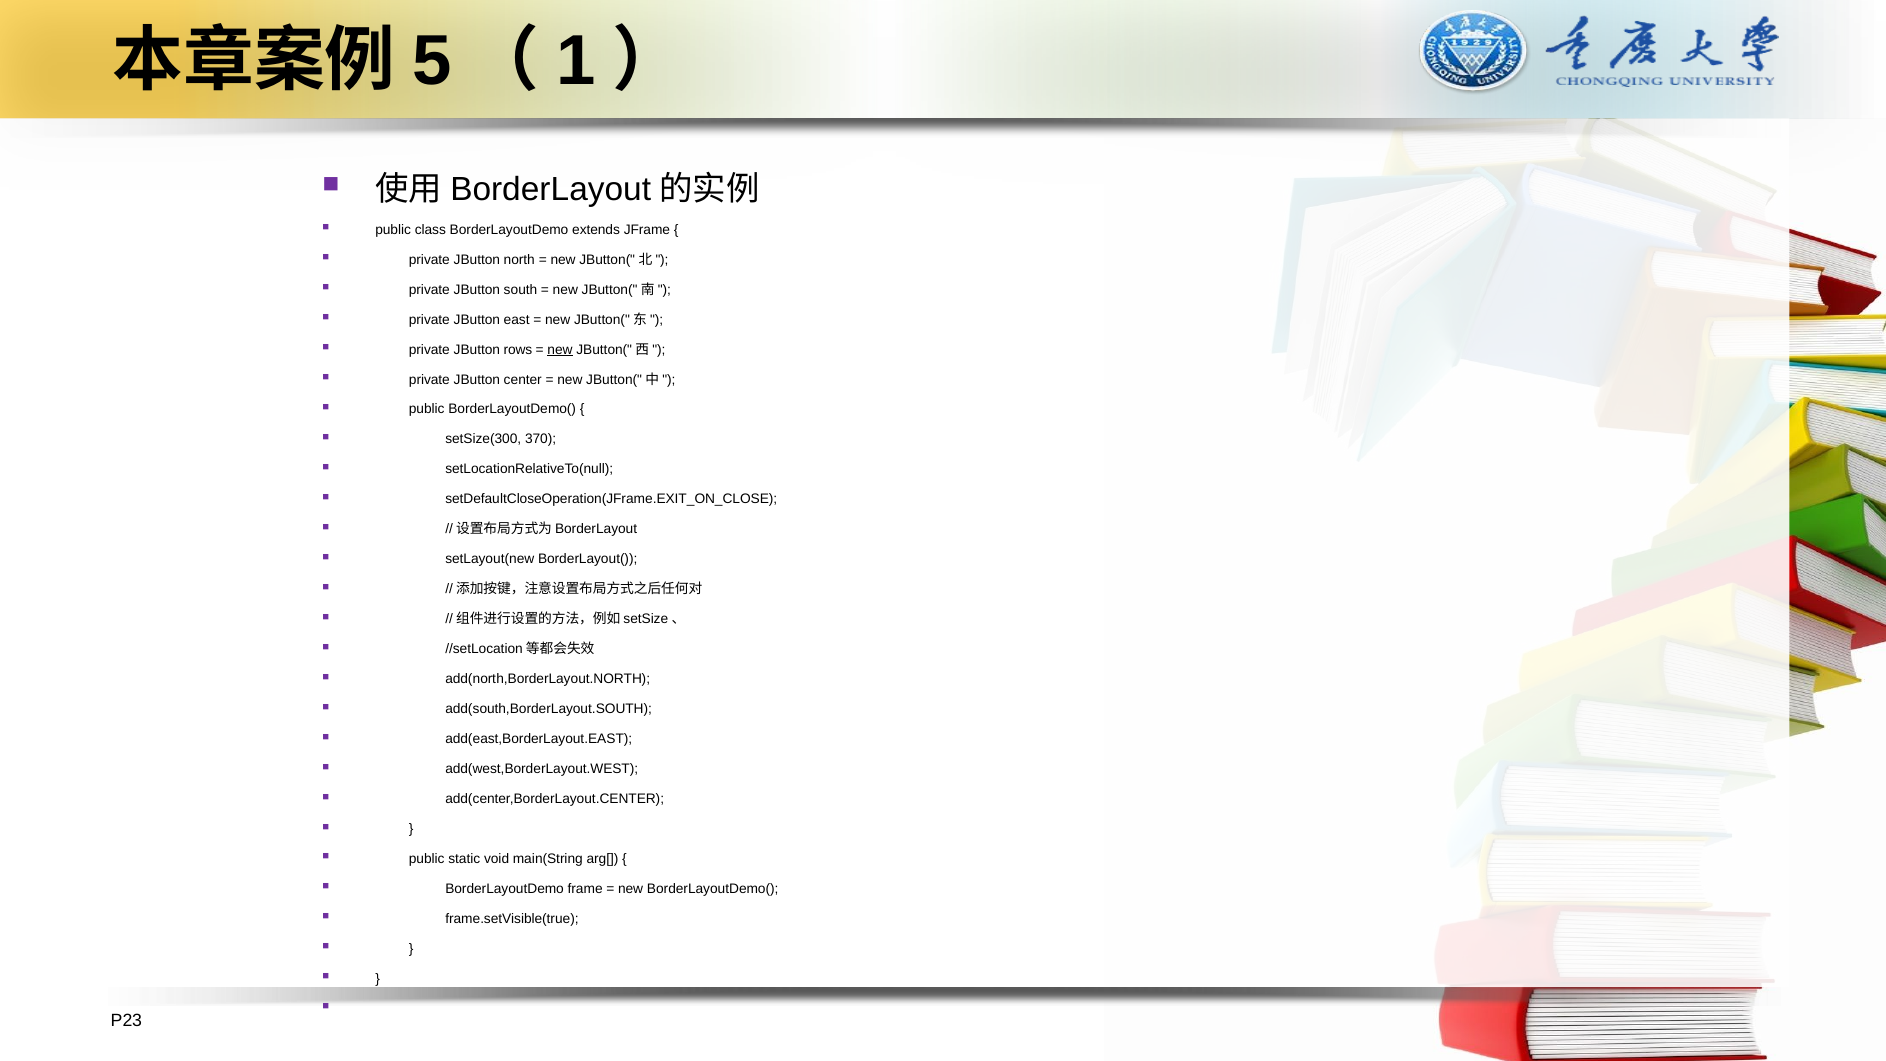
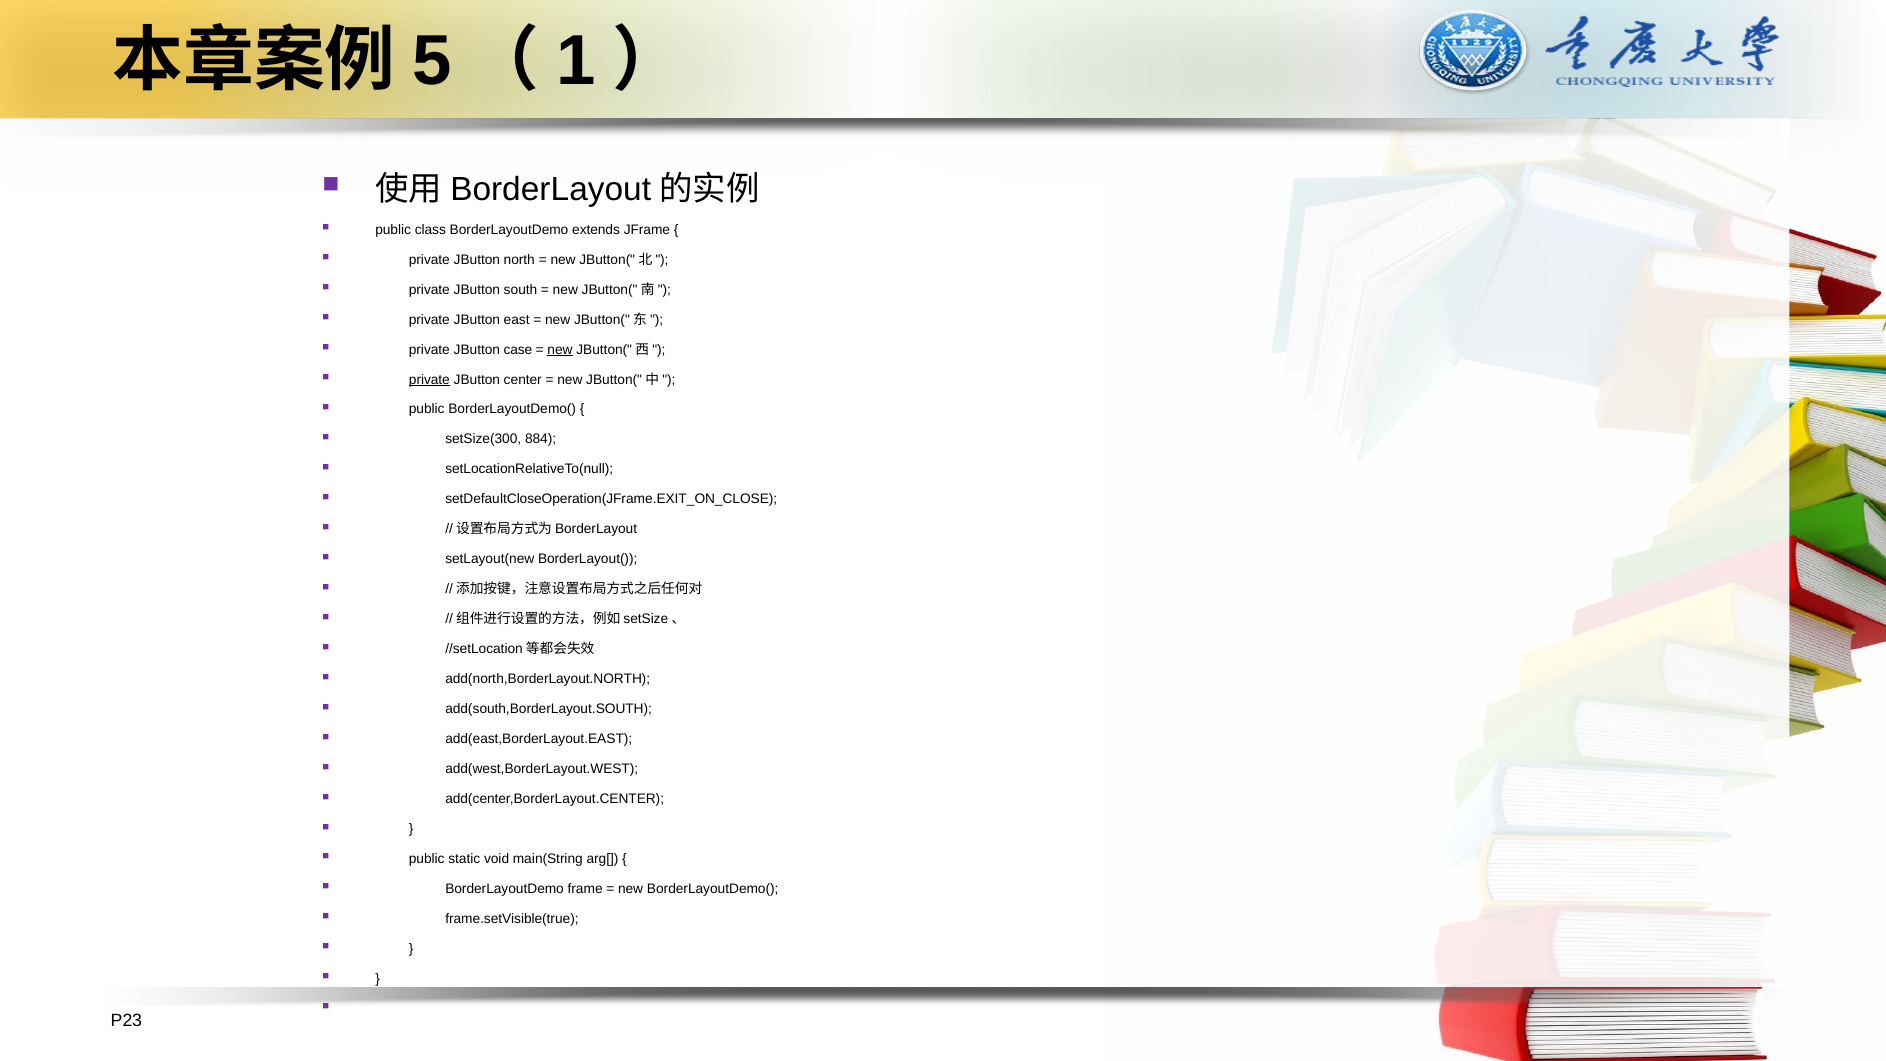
rows: rows -> case (518, 349)
private underline: none -> present (429, 379)
370: 370 -> 884 (541, 439)
